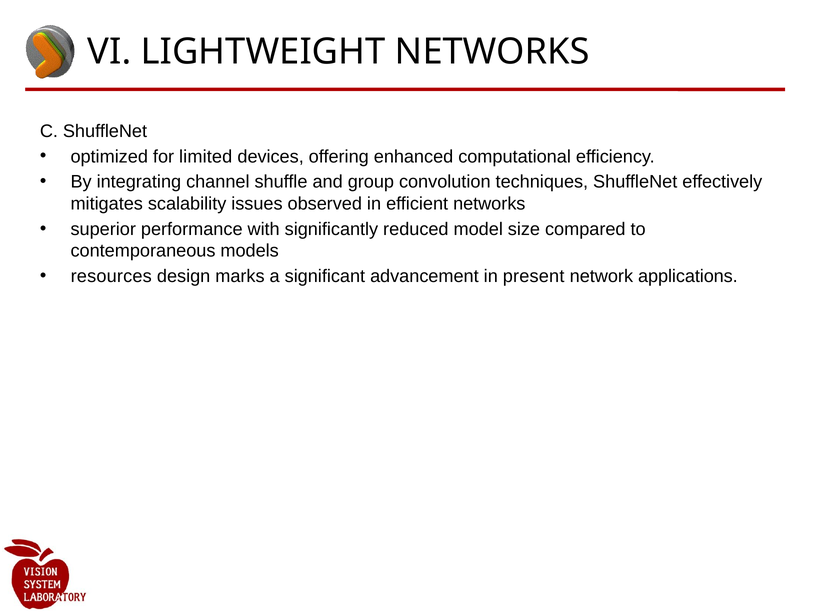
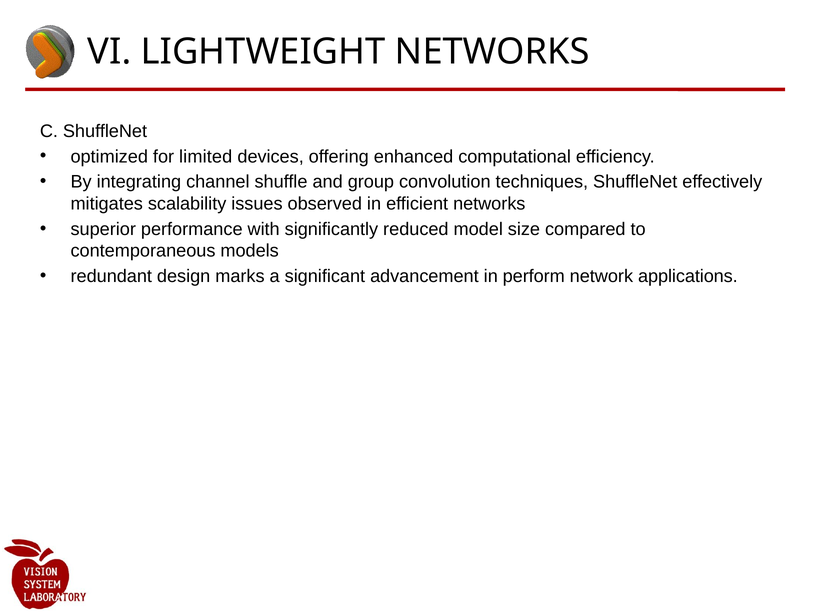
resources: resources -> redundant (111, 276)
present: present -> perform (534, 276)
